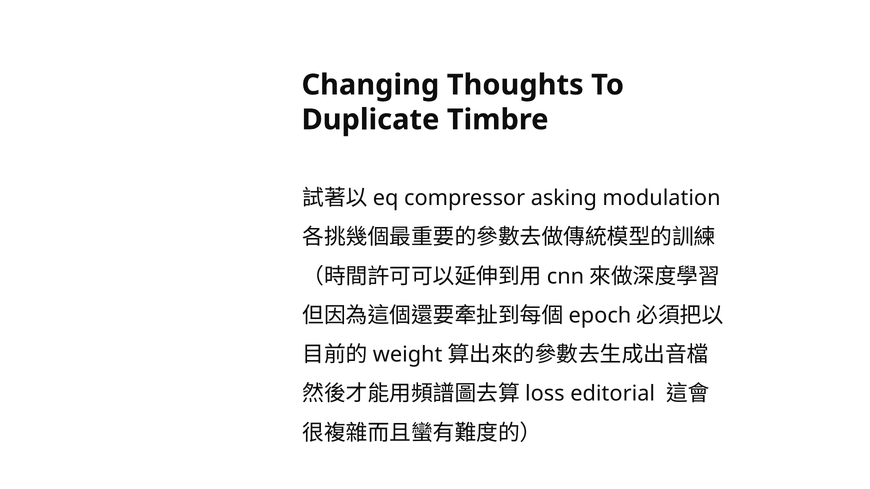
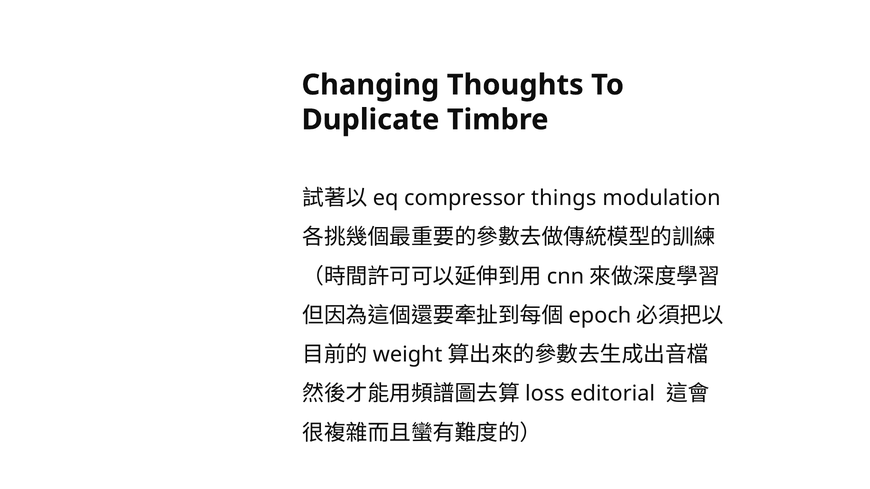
asking: asking -> things (564, 198)
